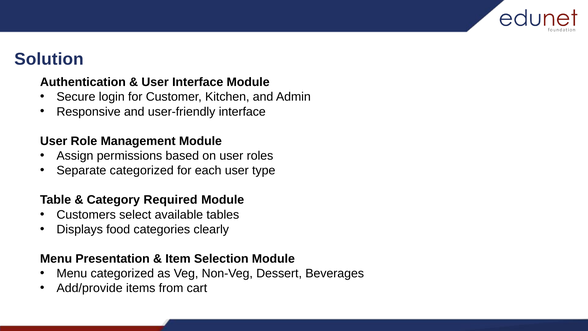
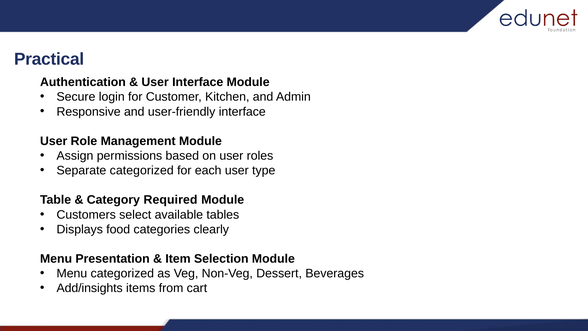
Solution: Solution -> Practical (49, 59)
Add/provide: Add/provide -> Add/insights (90, 288)
